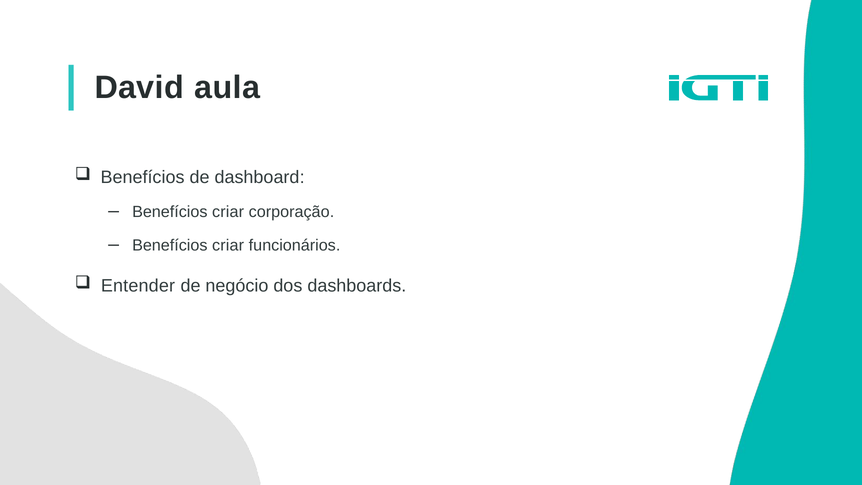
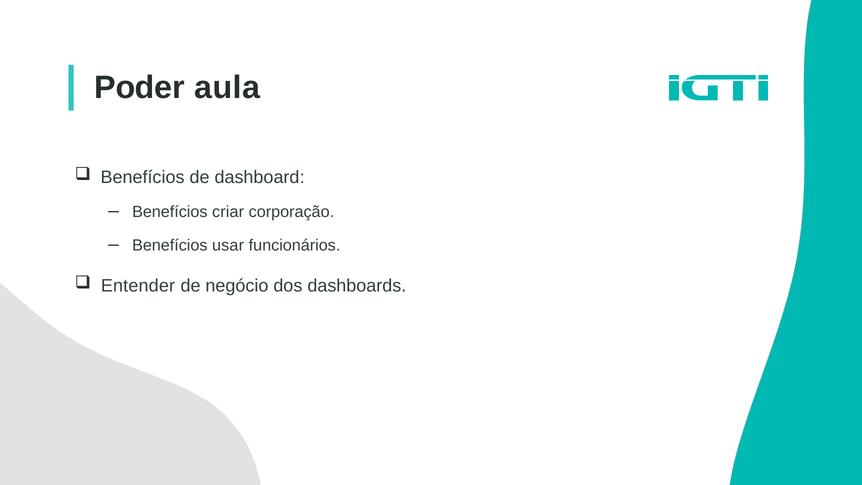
David: David -> Poder (139, 87)
criar: criar -> usar (228, 245)
